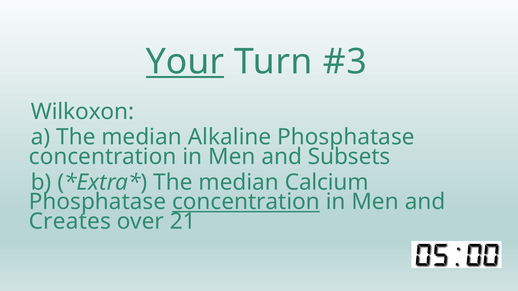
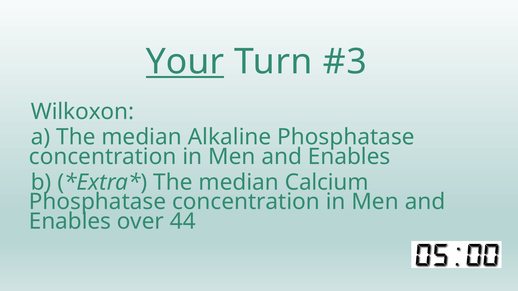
Subsets: Subsets -> Enables (349, 157)
concentration underline: present -> none (246, 202)
Creates: Creates -> Enables (70, 222)
21: 21 -> 44 (183, 222)
